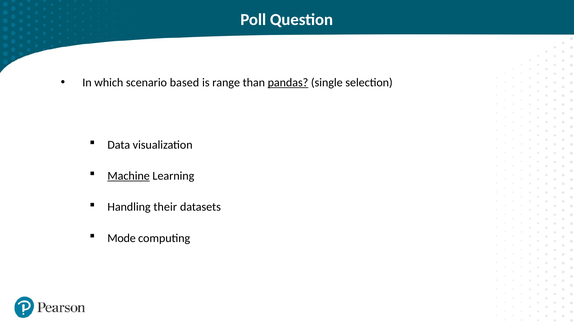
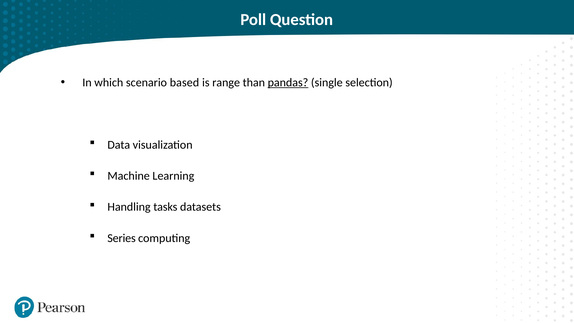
Machine underline: present -> none (129, 176)
their: their -> tasks (165, 207)
Mode: Mode -> Series (122, 238)
